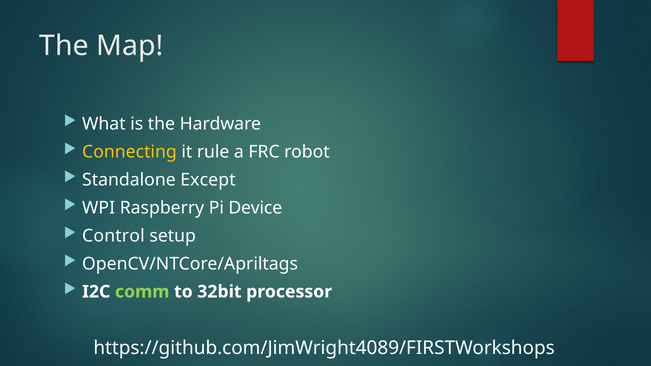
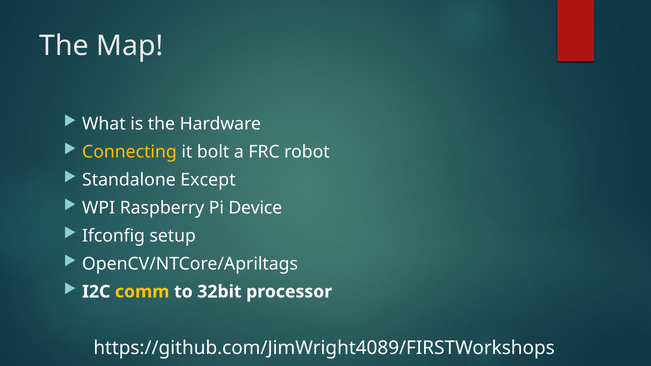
rule: rule -> bolt (213, 152)
Control: Control -> Ifconfig (114, 236)
comm colour: light green -> yellow (142, 292)
